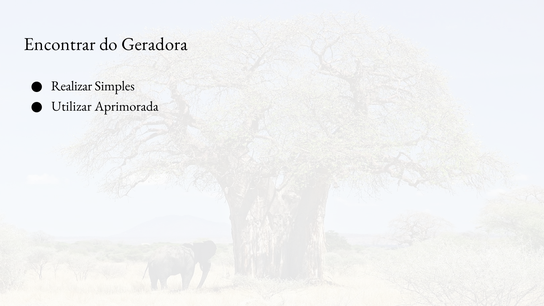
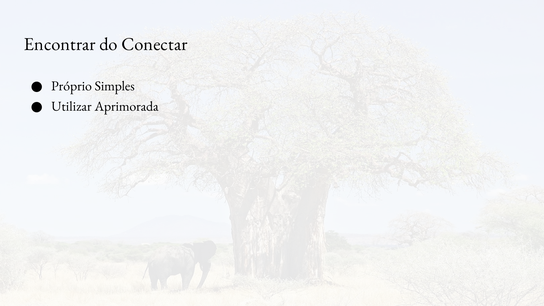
Geradora: Geradora -> Conectar (154, 44)
Realizar: Realizar -> Próprio (72, 86)
